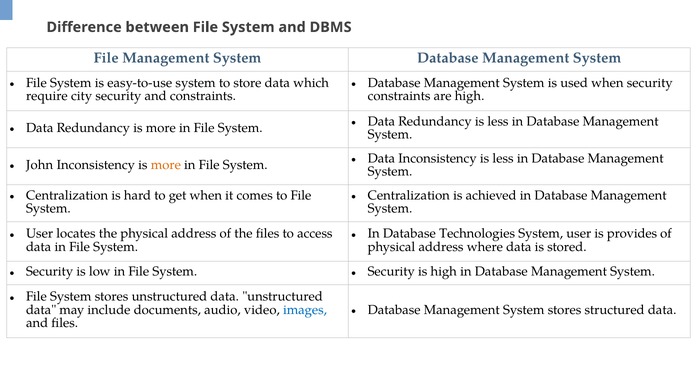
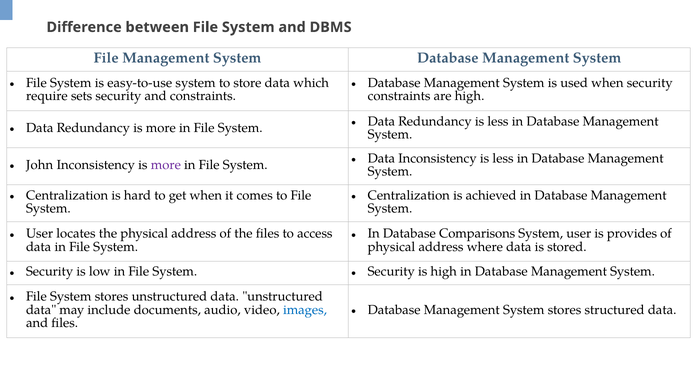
city: city -> sets (82, 96)
more colour: orange -> purple (166, 165)
Technologies: Technologies -> Comparisons (477, 234)
